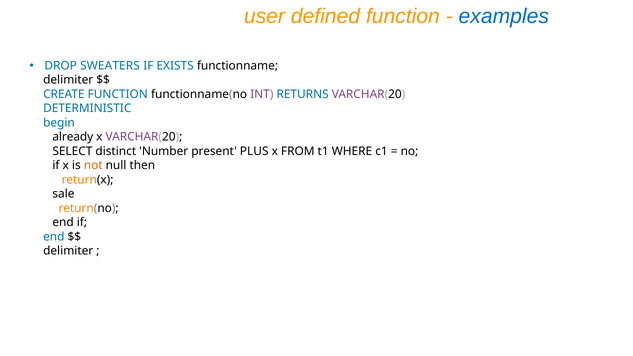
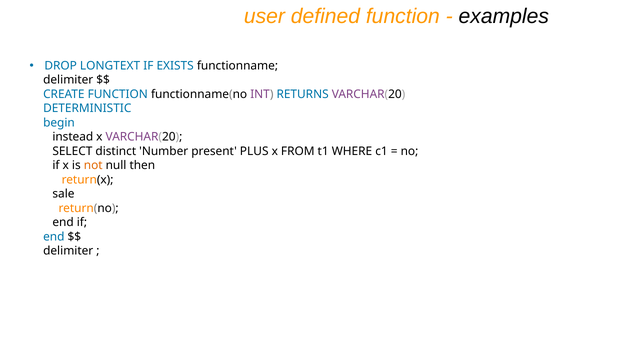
examples colour: blue -> black (504, 16)
SWEATERS: SWEATERS -> LONGTEXT (110, 66)
already: already -> instead (73, 137)
